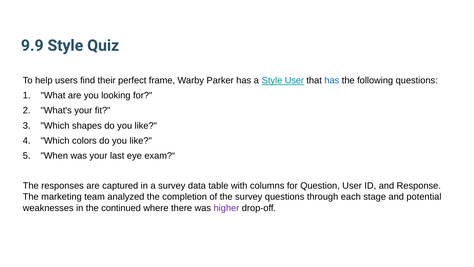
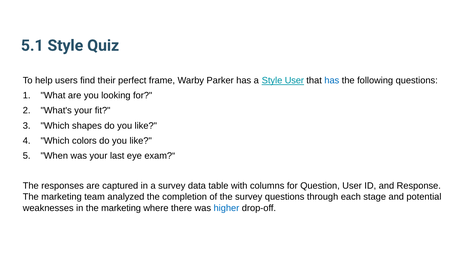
9.9: 9.9 -> 5.1 (32, 45)
in the continued: continued -> marketing (121, 208)
higher colour: purple -> blue (226, 208)
